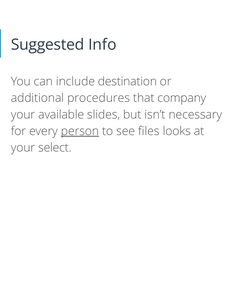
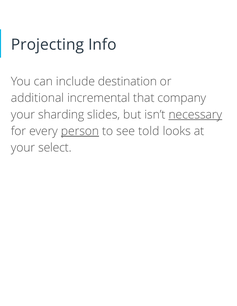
Suggested: Suggested -> Projecting (47, 45)
procedures: procedures -> incremental (99, 98)
available: available -> sharding (61, 115)
necessary underline: none -> present (195, 115)
files: files -> told (149, 131)
